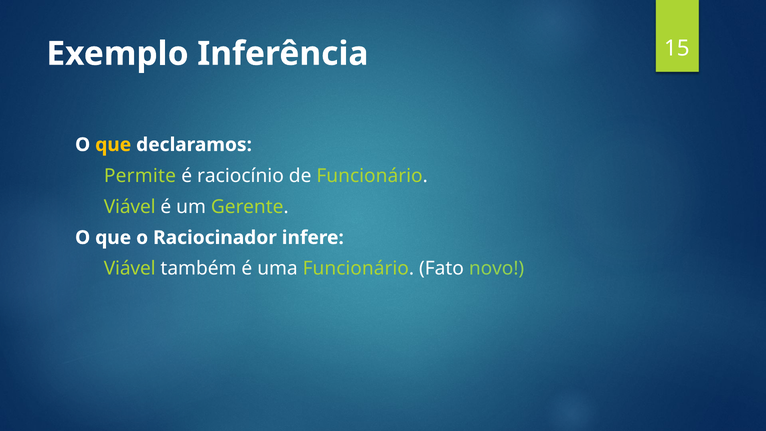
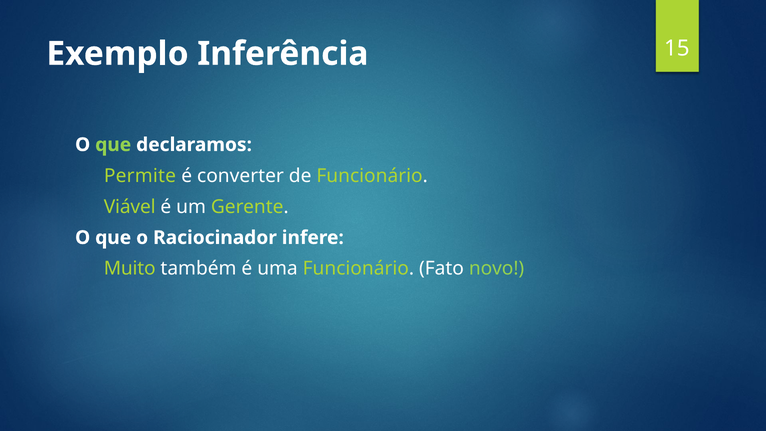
que colour: yellow -> light green (113, 145)
raciocínio: raciocínio -> converter (240, 176)
Viável: Viável -> Muito (130, 269)
